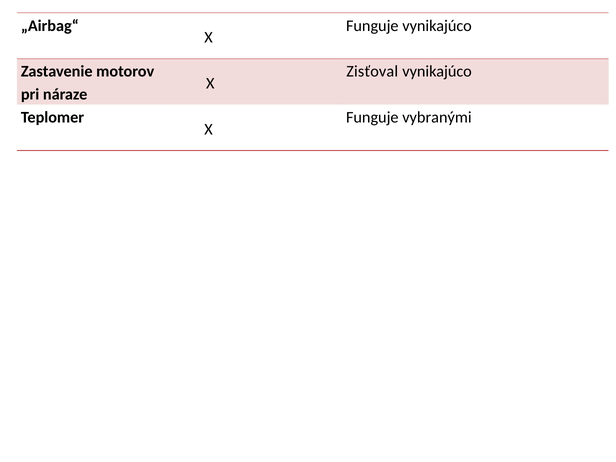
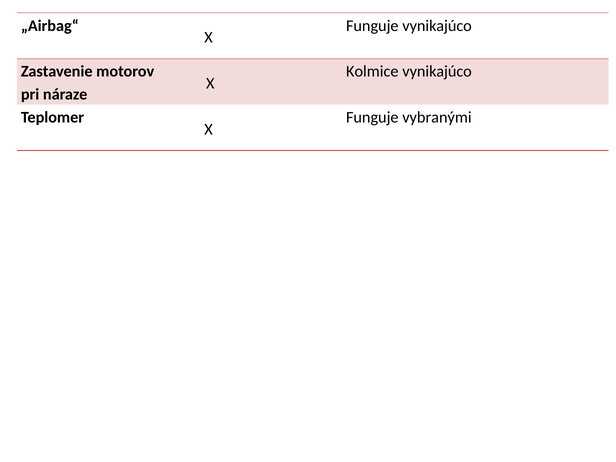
Zisťoval: Zisťoval -> Kolmice (372, 72)
